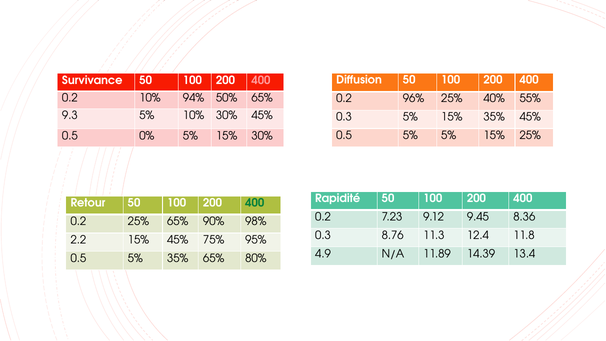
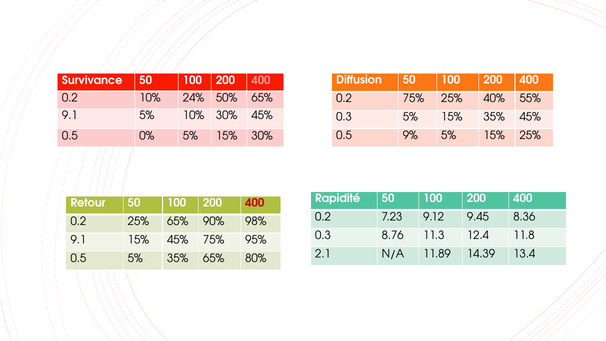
94%: 94% -> 24% (194, 98)
0.2 96%: 96% -> 75% (414, 99)
9.3: 9.3 -> 9.1 (70, 115)
5%: 5% -> 9% (410, 135)
400 colour: green -> red (255, 203)
2.2: 2.2 -> 9.1 (78, 240)
4.9: 4.9 -> 2.1 (323, 254)
